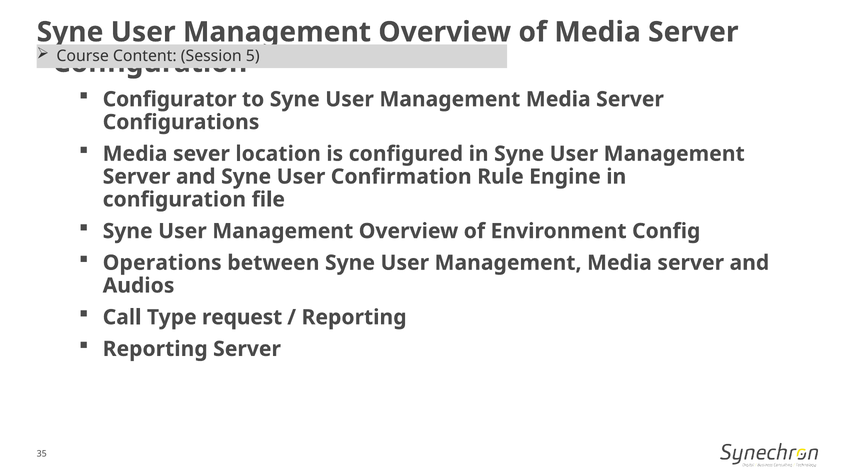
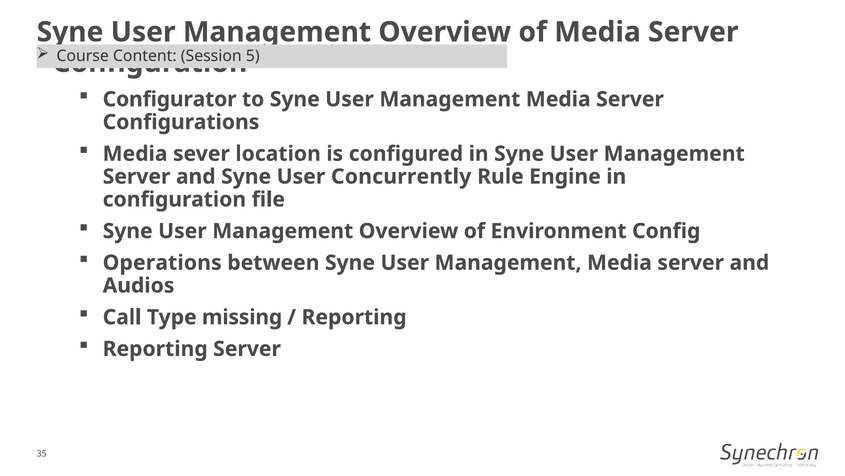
Confirmation: Confirmation -> Concurrently (401, 176)
request: request -> missing (242, 317)
